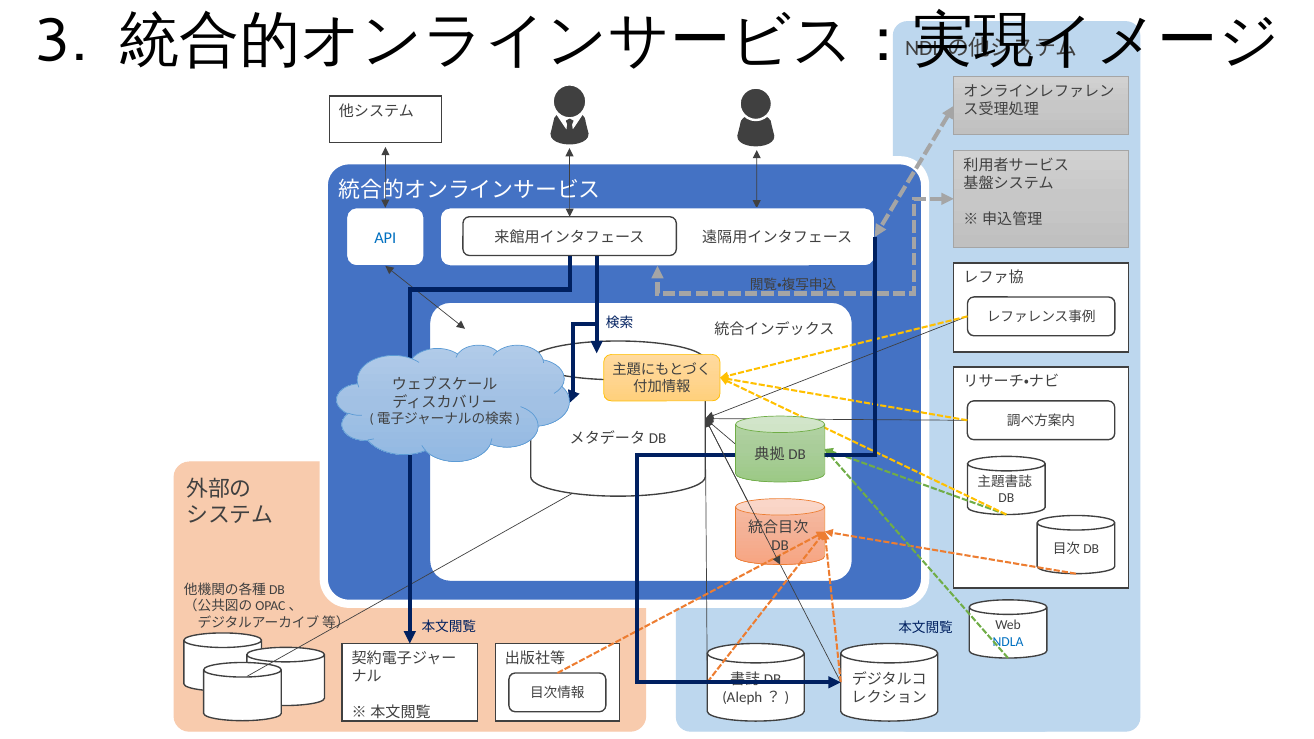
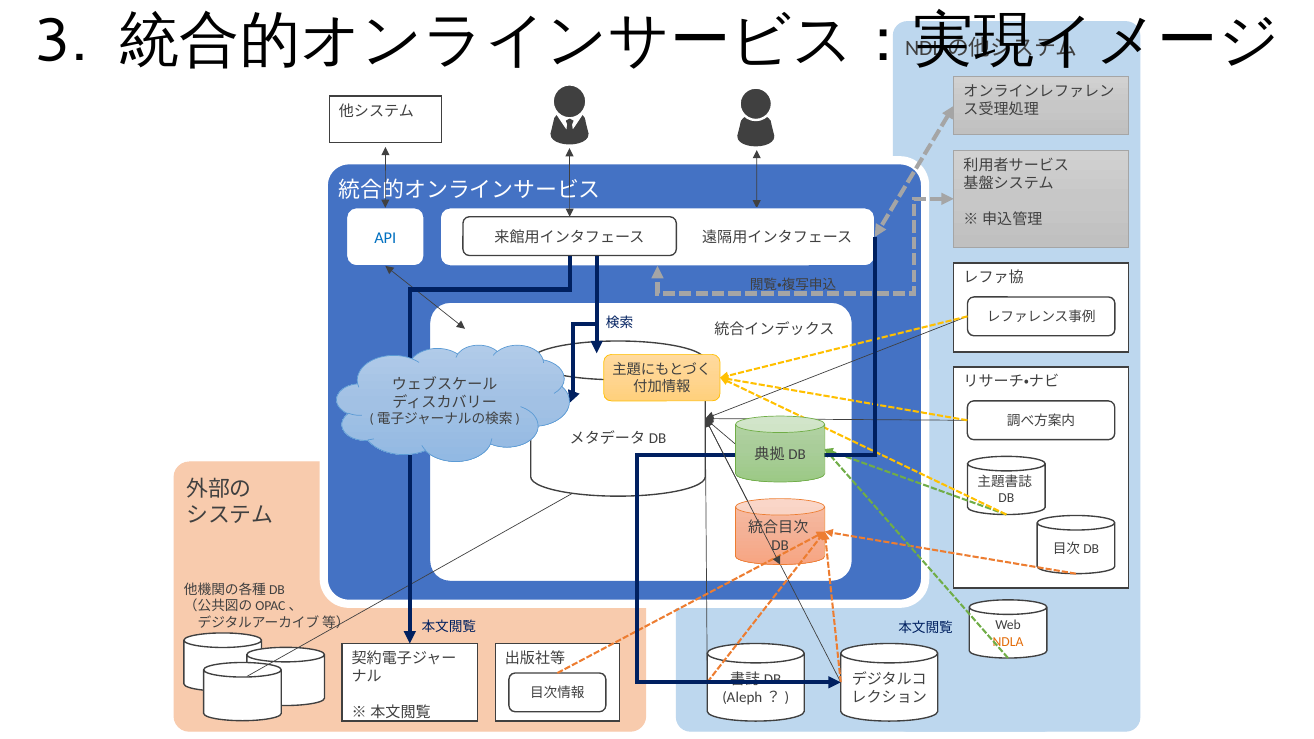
NDLA colour: blue -> orange (1008, 642)
